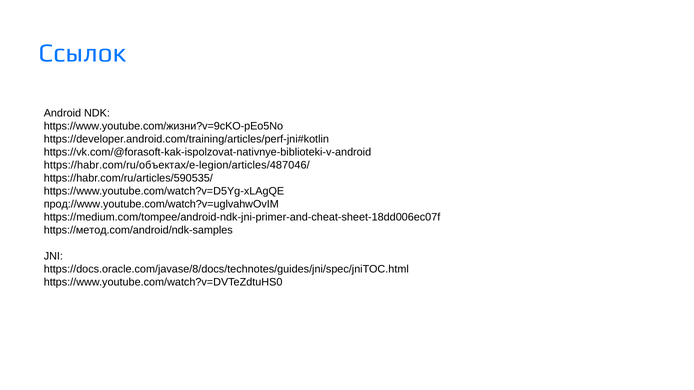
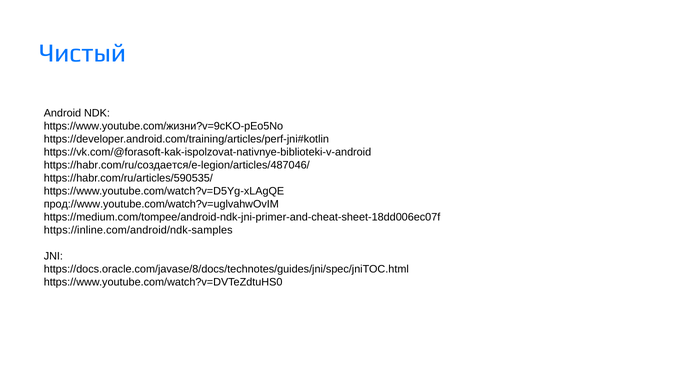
Ссылок: Ссылок -> Чистый (82, 53)
https://habr.com/ru/объектах/e-legion/articles/487046/: https://habr.com/ru/объектах/e-legion/articles/487046/ -> https://habr.com/ru/создается/e-legion/articles/487046/ (177, 165)
https://метод.com/android/ndk-samples: https://метод.com/android/ndk-samples -> https://inline.com/android/ndk-samples (138, 231)
